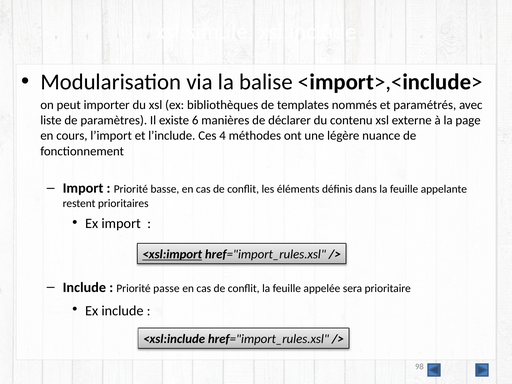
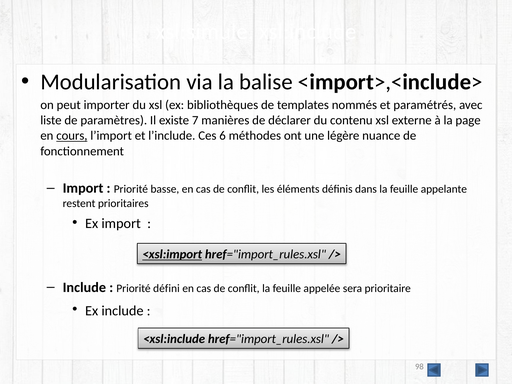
6: 6 -> 7 (195, 120)
cours underline: none -> present (72, 136)
4: 4 -> 6 (223, 136)
passe: passe -> défini (166, 288)
